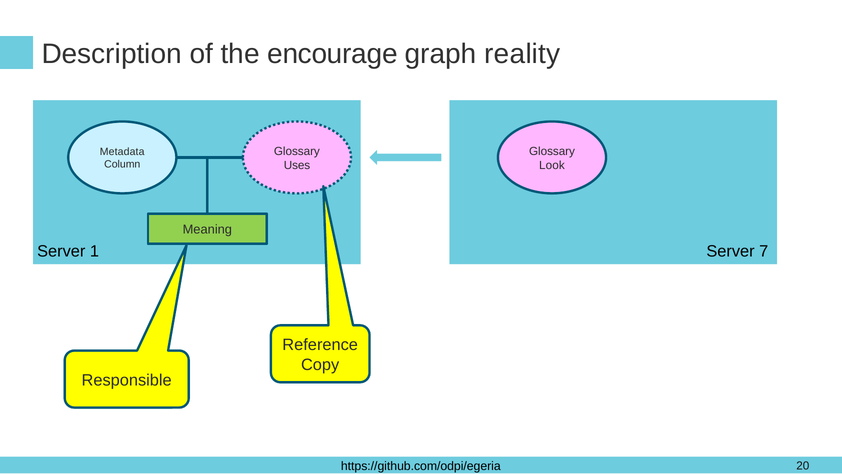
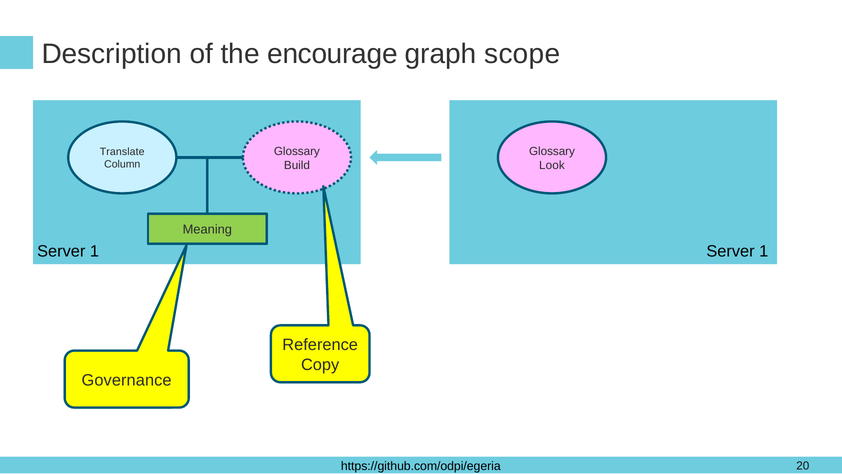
reality: reality -> scope (522, 54)
Metadata: Metadata -> Translate (122, 152)
Uses: Uses -> Build (297, 165)
7: 7 -> 1 (764, 251)
Responsible: Responsible -> Governance (127, 380)
